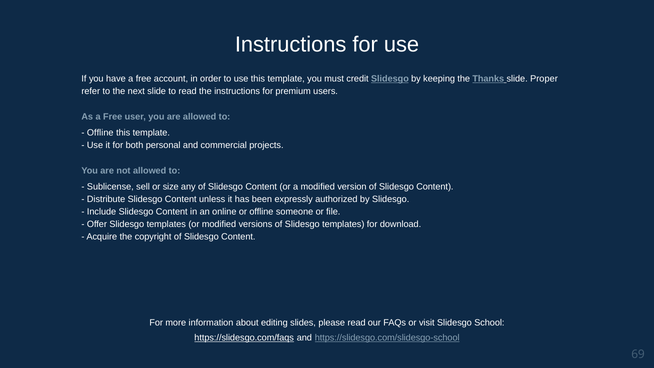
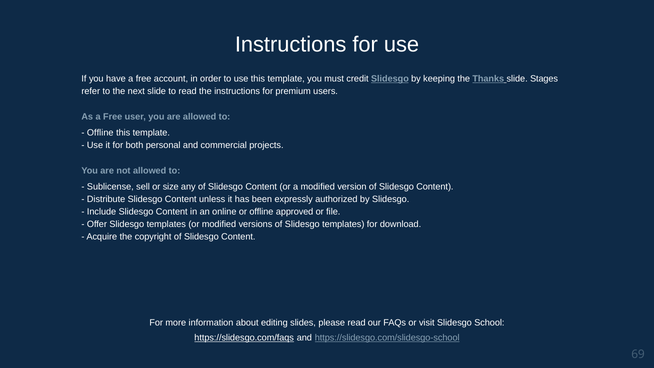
Proper: Proper -> Stages (544, 79)
someone: someone -> approved (295, 212)
